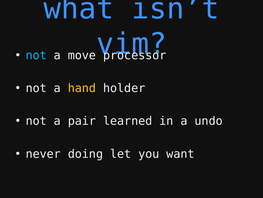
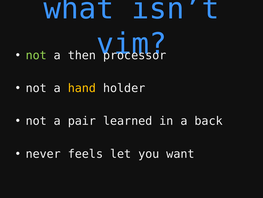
not colour: light blue -> light green (36, 55)
move: move -> then (82, 55)
undo: undo -> back (209, 121)
doing: doing -> feels (85, 153)
